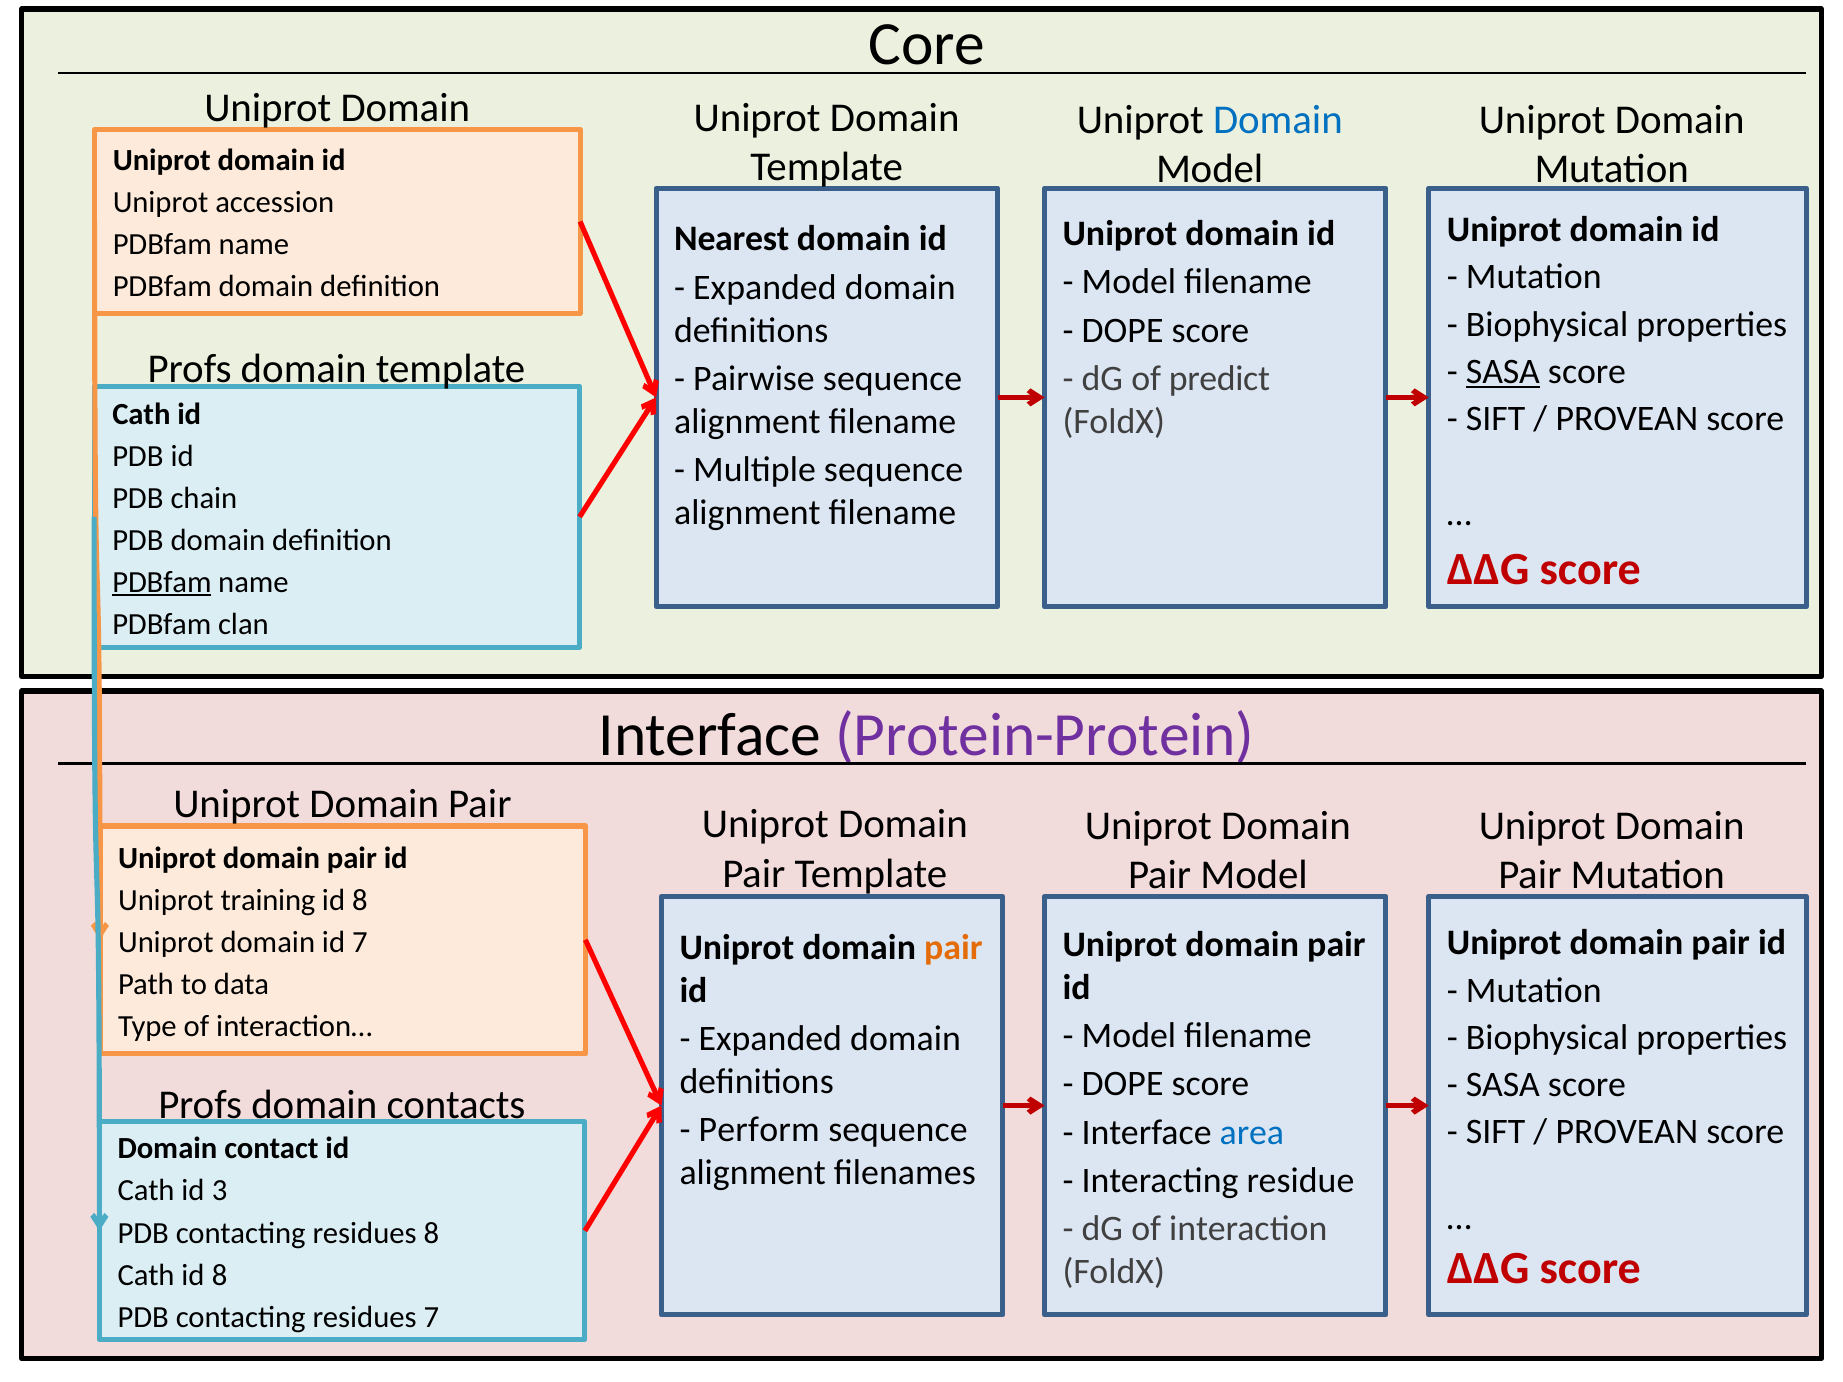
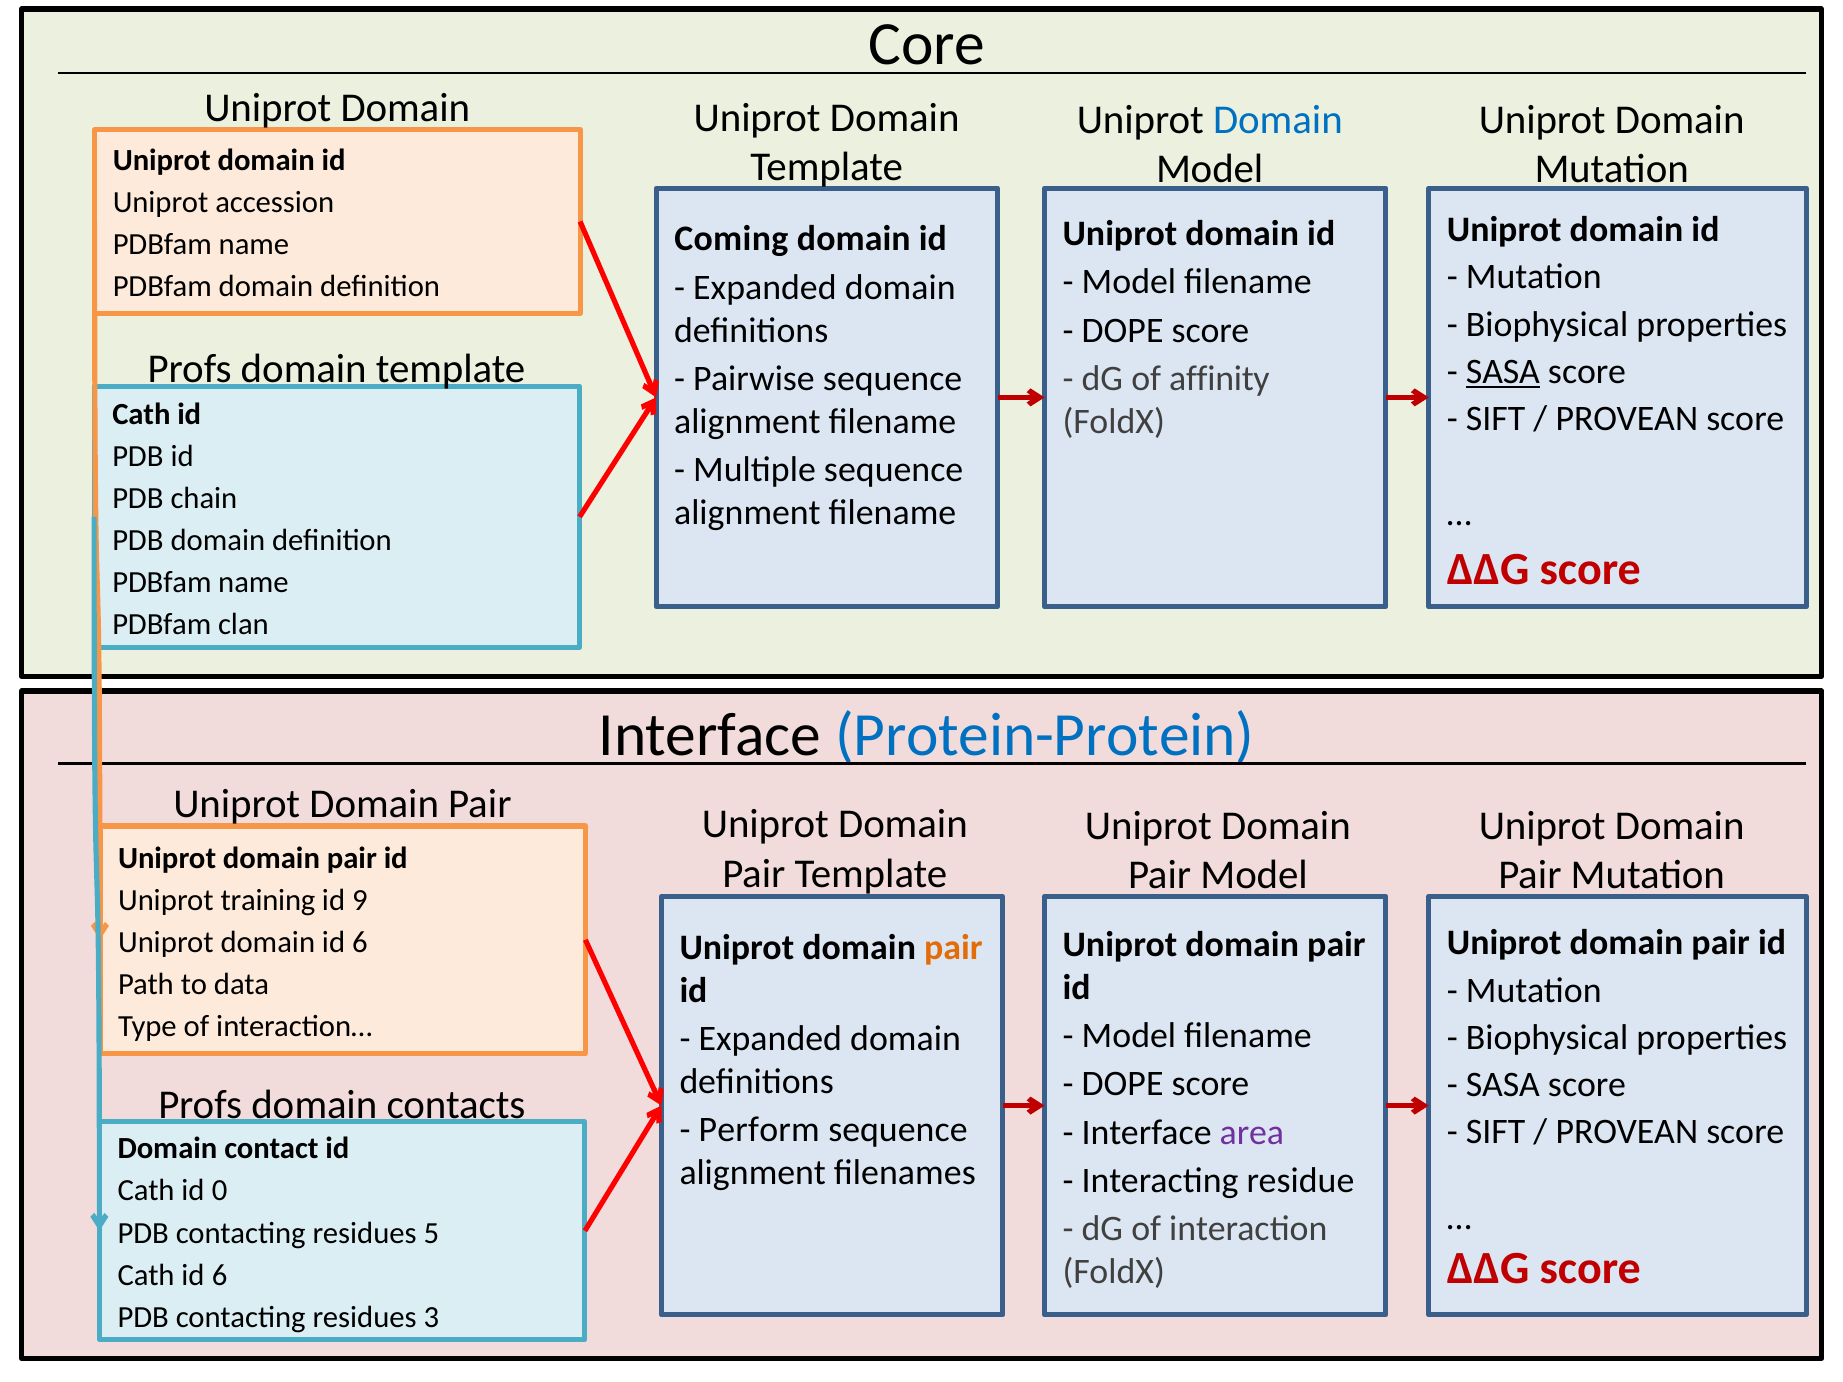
Nearest: Nearest -> Coming (731, 239)
predict: predict -> affinity (1219, 378)
PDBfam underline: present -> none (162, 582)
Protein-Protein colour: purple -> blue (1045, 735)
8: 8 -> 9 (360, 900)
domain id 7: 7 -> 6 (360, 942)
area colour: blue -> purple (1252, 1132)
3: 3 -> 0 (220, 1191)
residues 8: 8 -> 5 (431, 1233)
Cath id 8: 8 -> 6 (220, 1275)
residues 7: 7 -> 3 (431, 1317)
